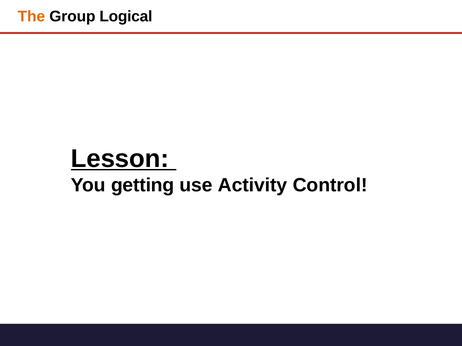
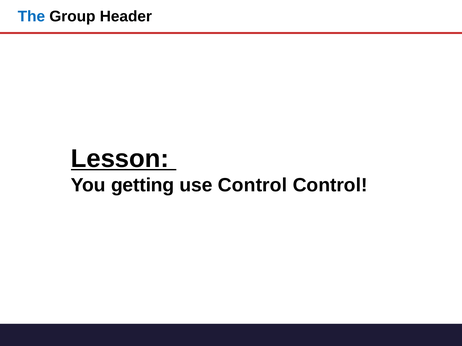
The colour: orange -> blue (31, 16)
Logical: Logical -> Header (126, 16)
use Activity: Activity -> Control (253, 185)
